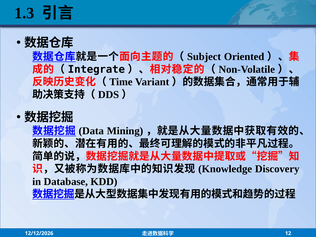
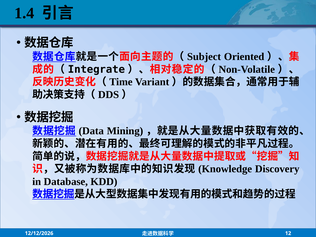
1.3: 1.3 -> 1.4 (24, 13)
